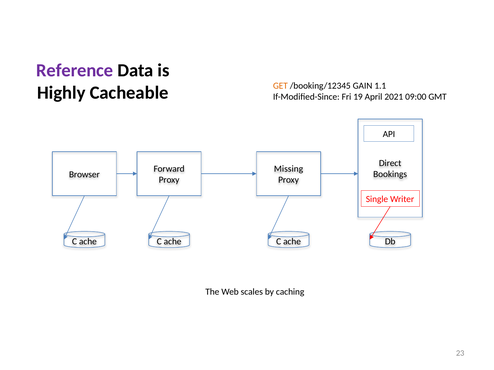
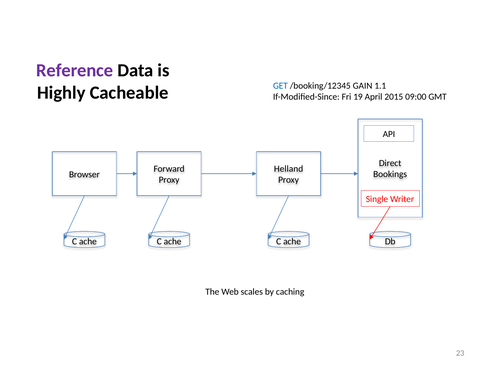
GET colour: orange -> blue (280, 86)
2021: 2021 -> 2015 (394, 97)
Missing: Missing -> Helland (289, 169)
